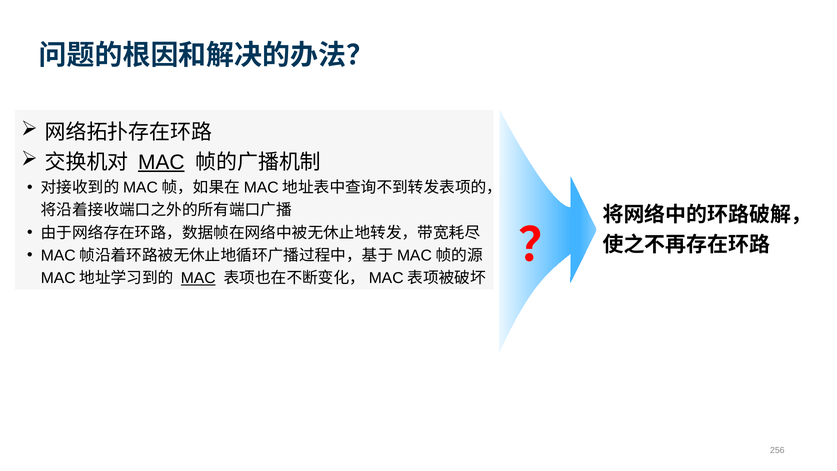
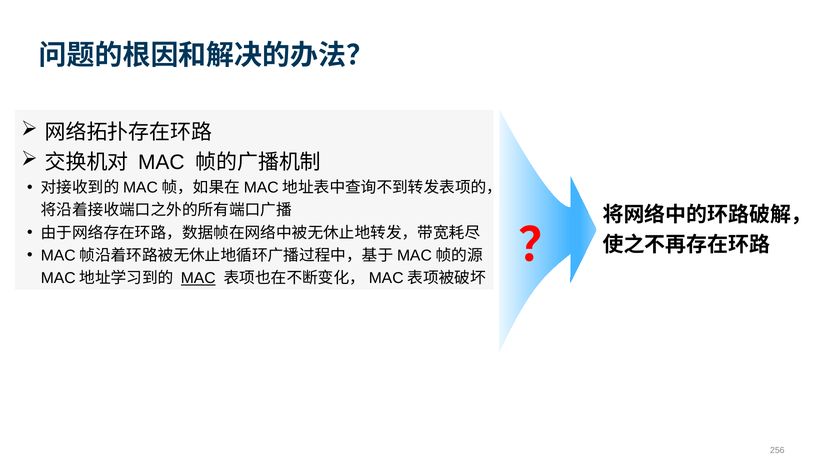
MAC underline: present -> none (161, 162)
